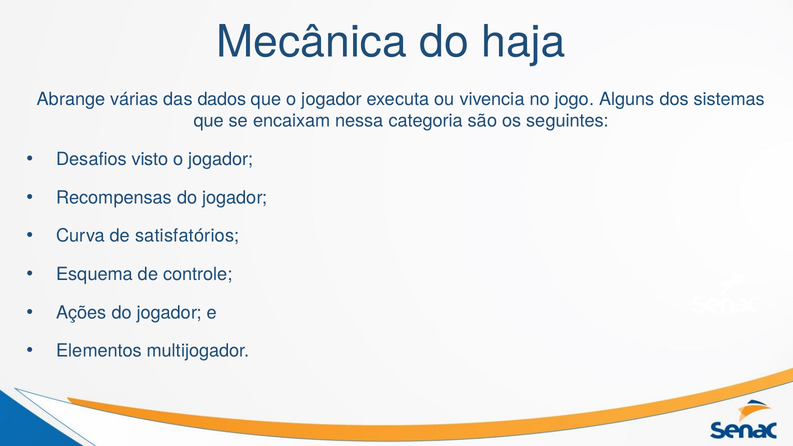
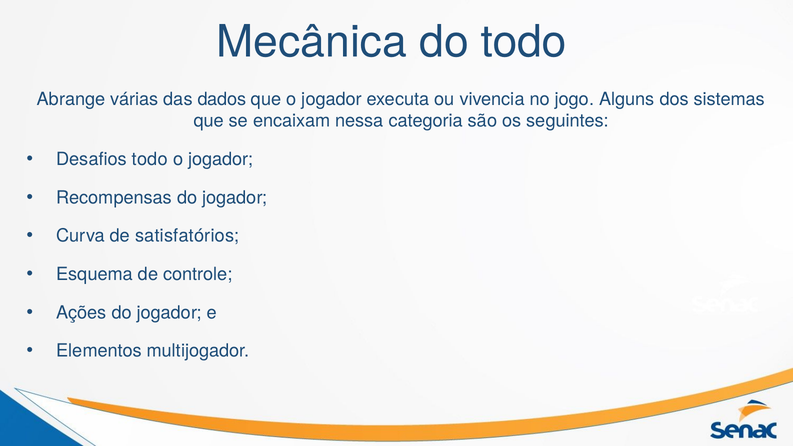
do haja: haja -> todo (524, 42)
Desafios visto: visto -> todo (150, 159)
